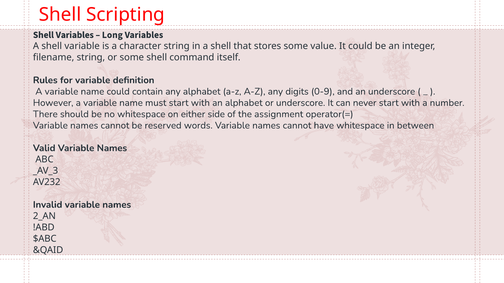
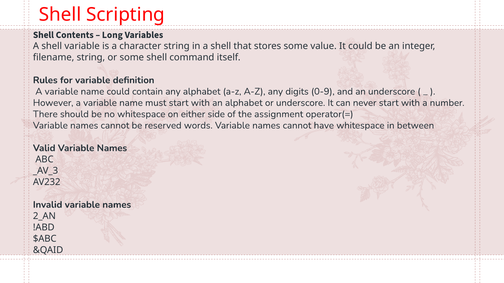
Shell Variables: Variables -> Contents (75, 35)
